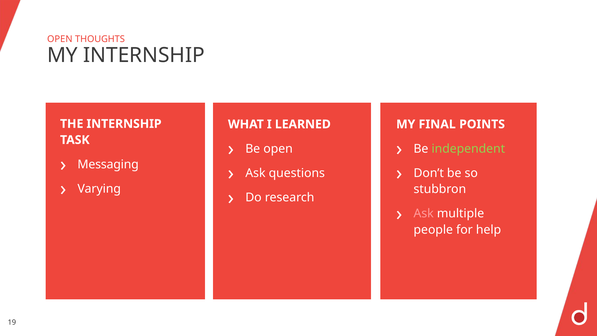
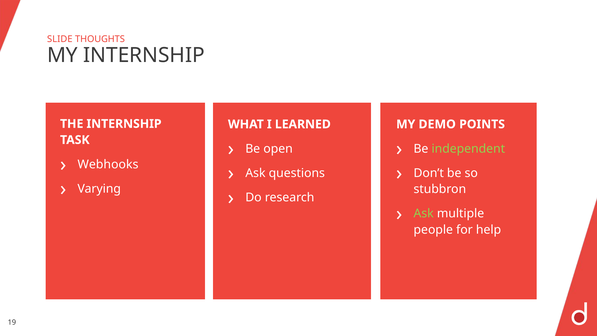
OPEN: OPEN -> SLIDE (60, 39)
FINAL: FINAL -> DEMO (437, 124)
Messaging: Messaging -> Webhooks (108, 164)
Ask colour: pink -> light green (424, 213)
